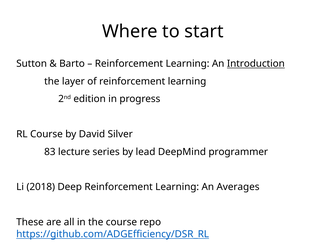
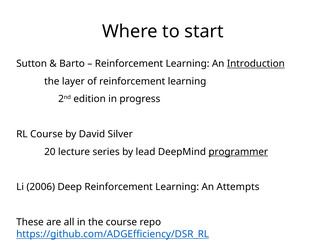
83: 83 -> 20 (50, 152)
programmer underline: none -> present (238, 152)
2018: 2018 -> 2006 (41, 187)
Averages: Averages -> Attempts (238, 187)
